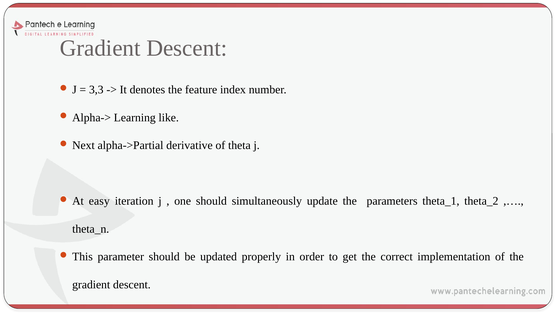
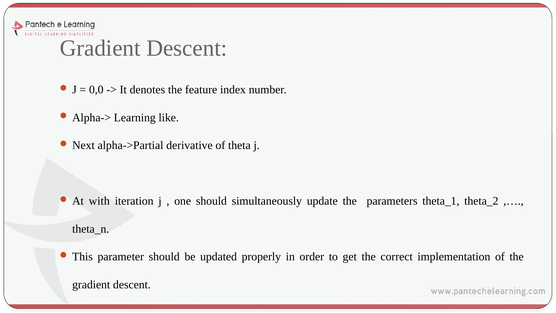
3,3: 3,3 -> 0,0 (96, 90)
easy: easy -> with (99, 201)
